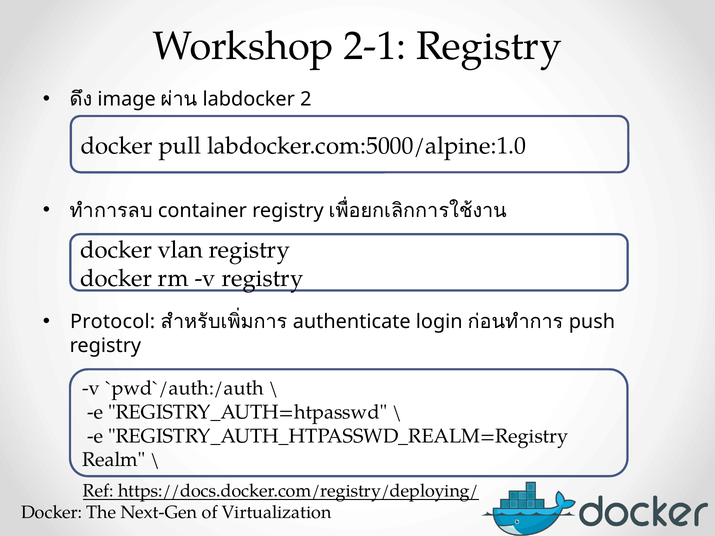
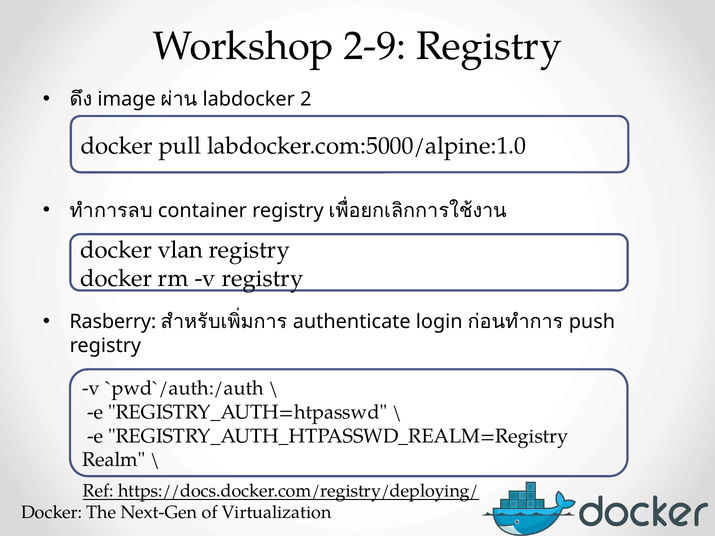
2-1: 2-1 -> 2-9 (375, 46)
Protocol: Protocol -> Rasberry (113, 322)
